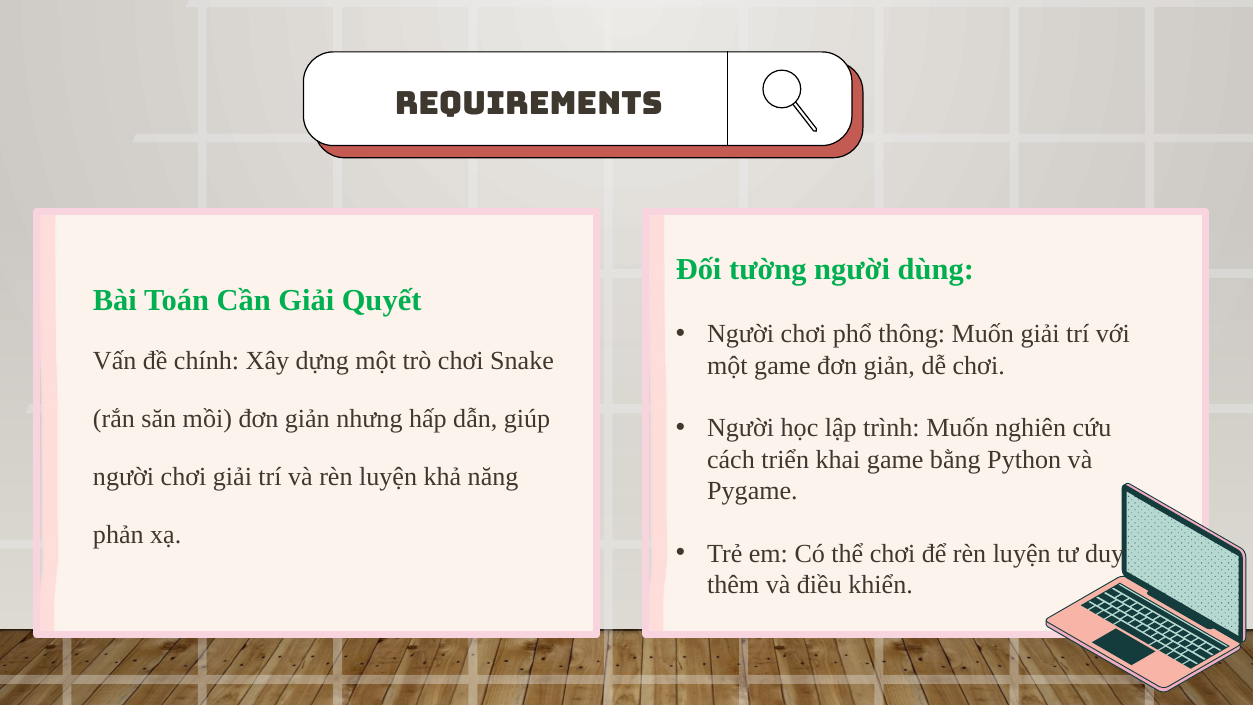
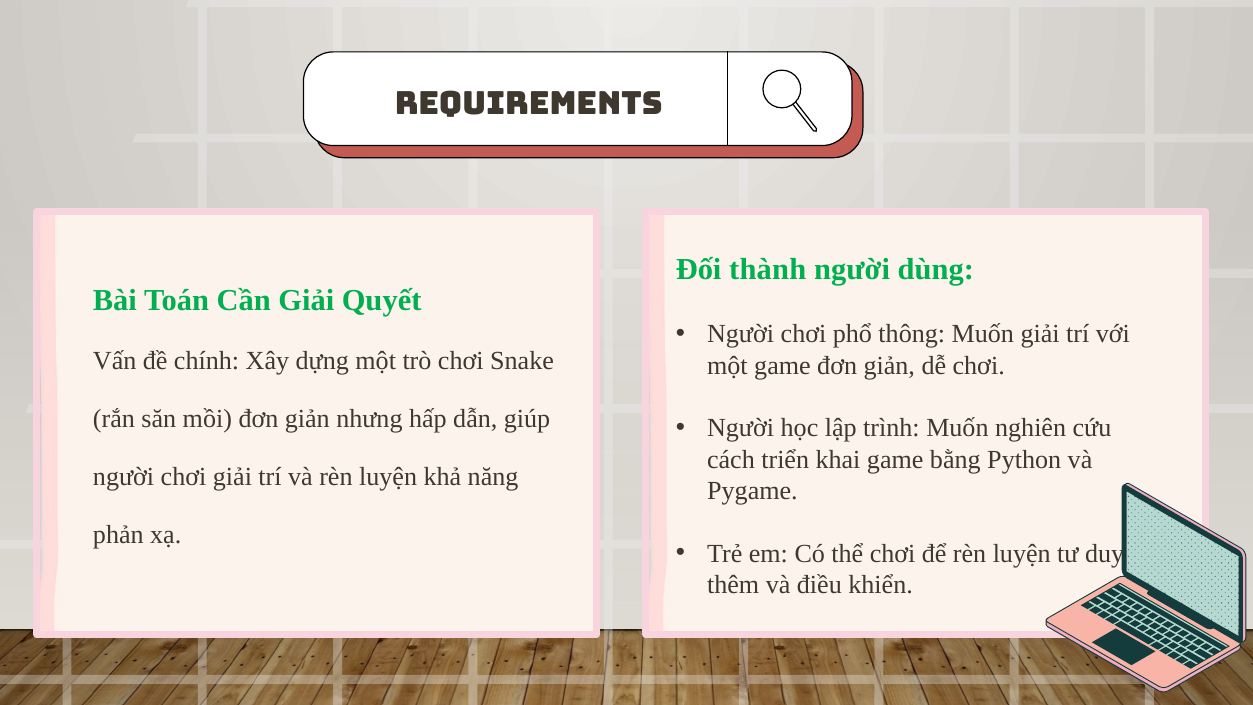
tường: tường -> thành (768, 269)
